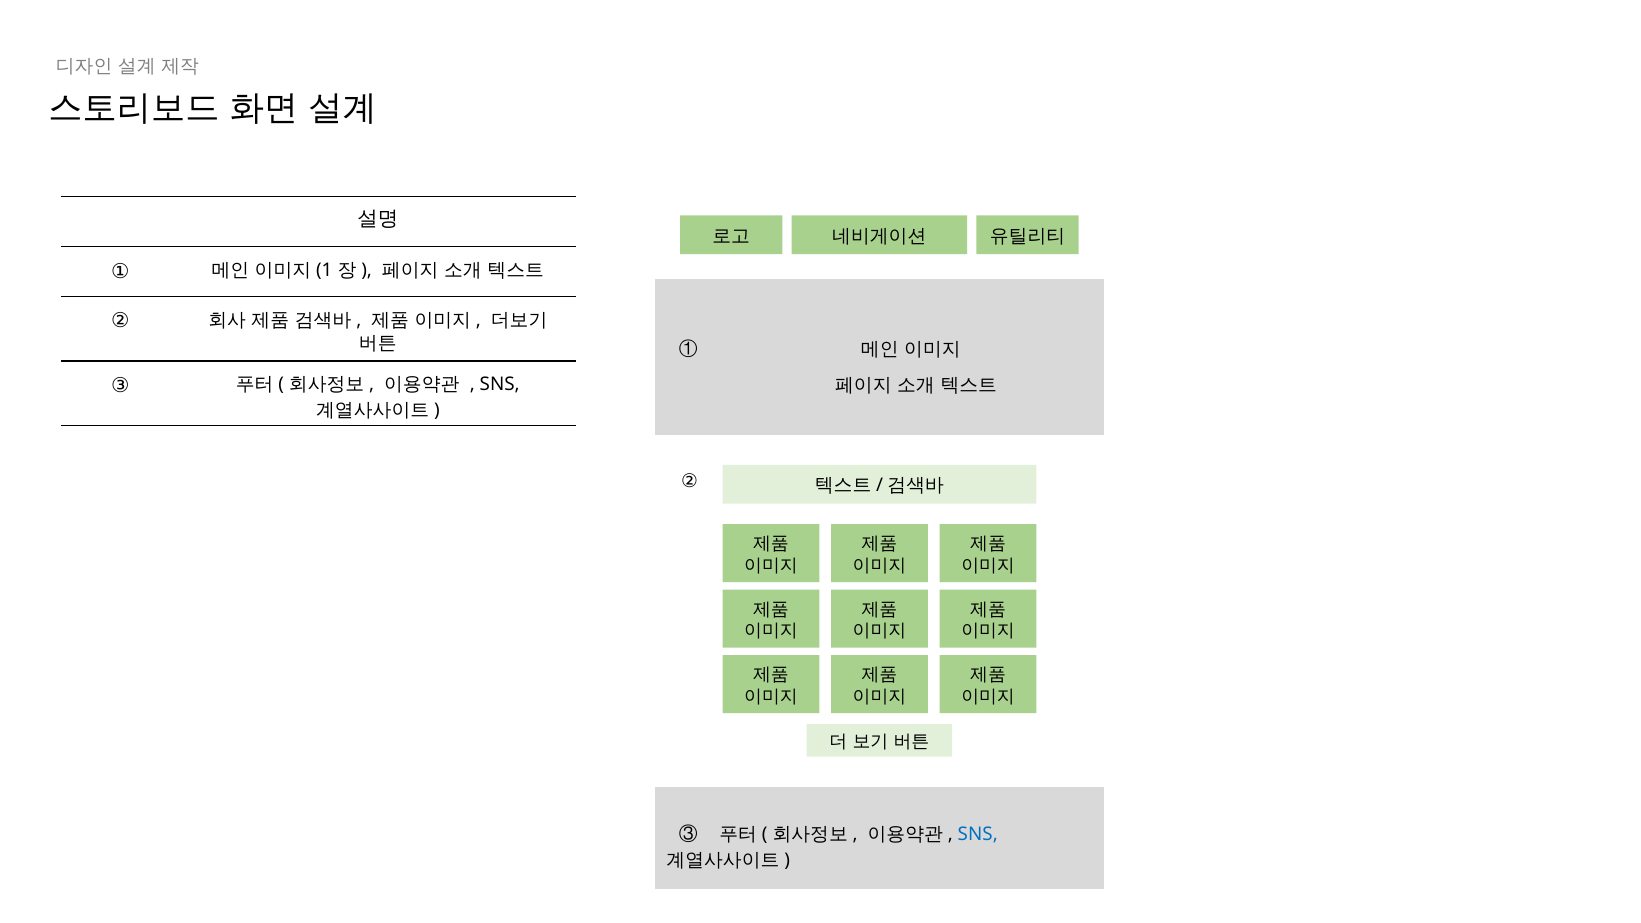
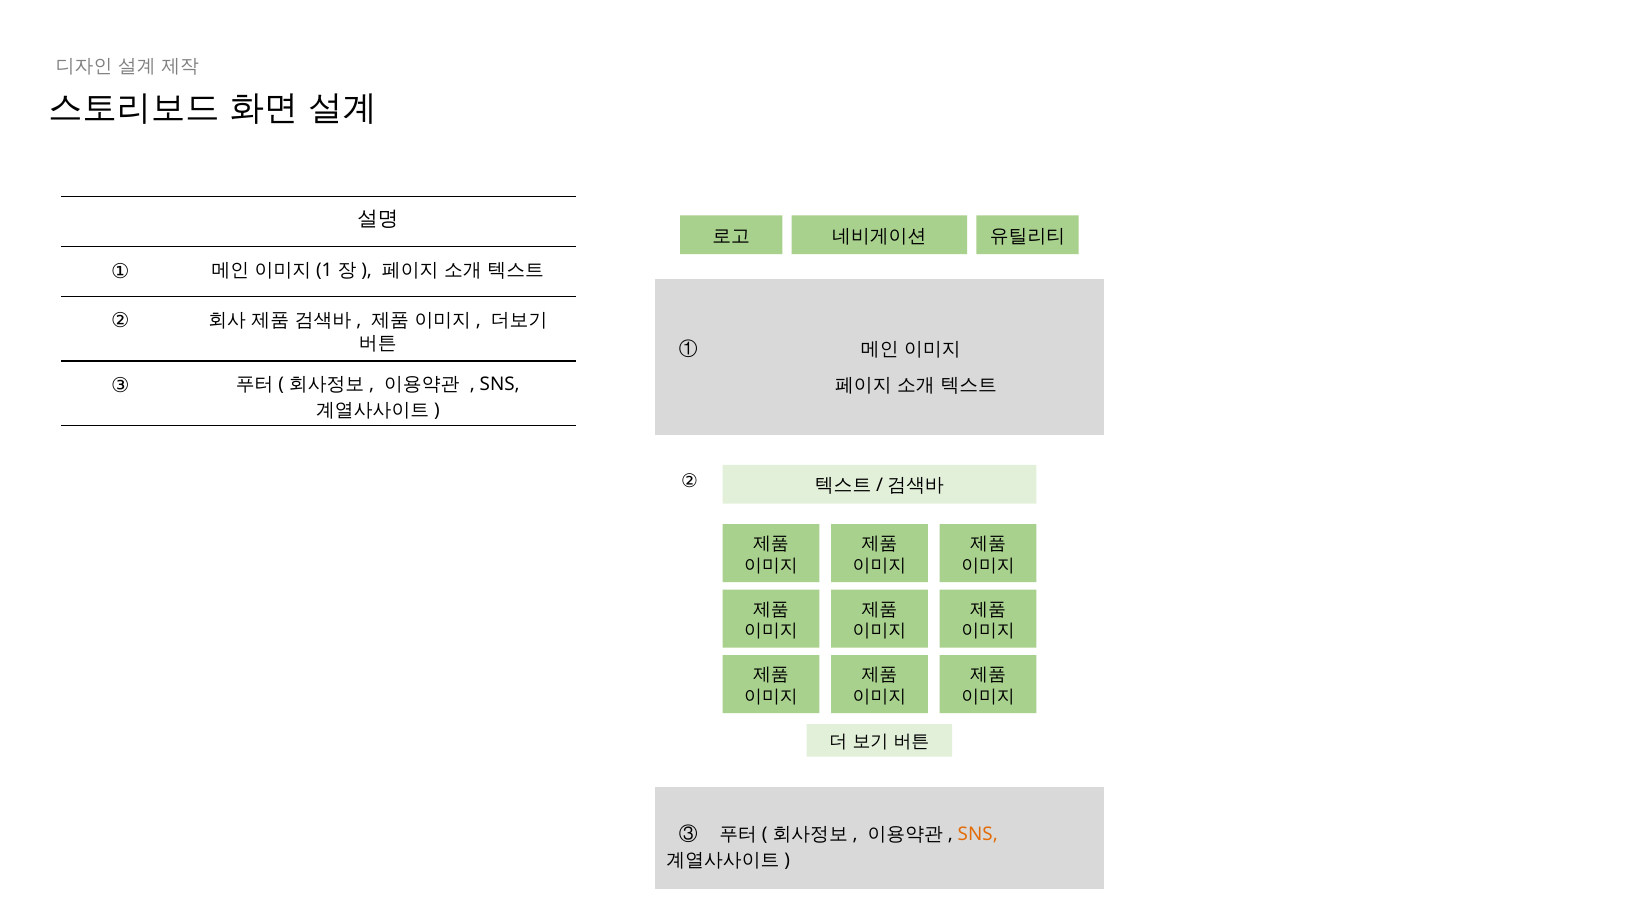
SNS colour: blue -> orange (978, 834)
